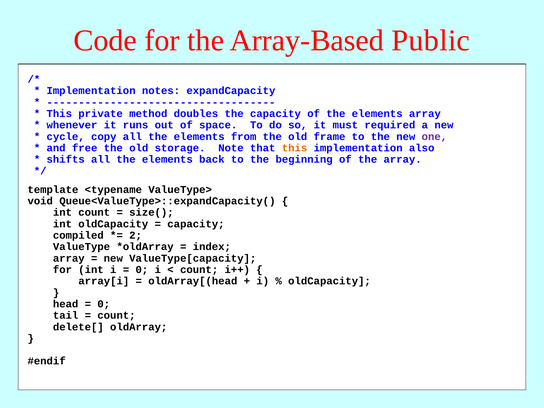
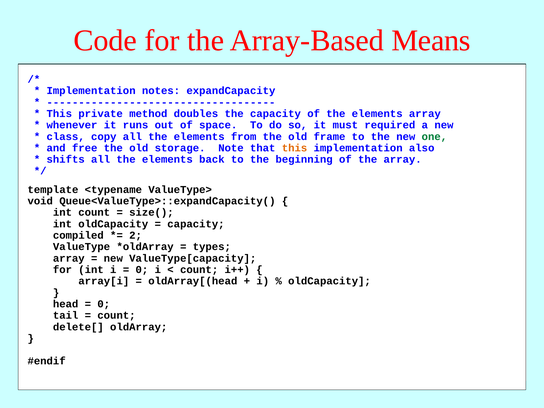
Public: Public -> Means (431, 41)
cycle: cycle -> class (66, 137)
one colour: purple -> green (434, 137)
index: index -> types (212, 247)
